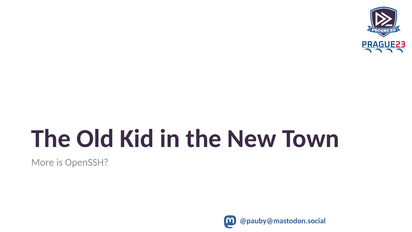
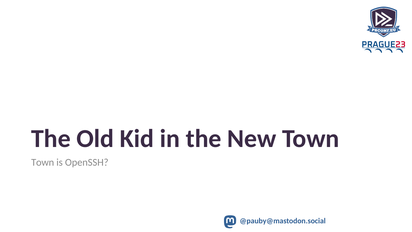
More: More -> Town (43, 162)
